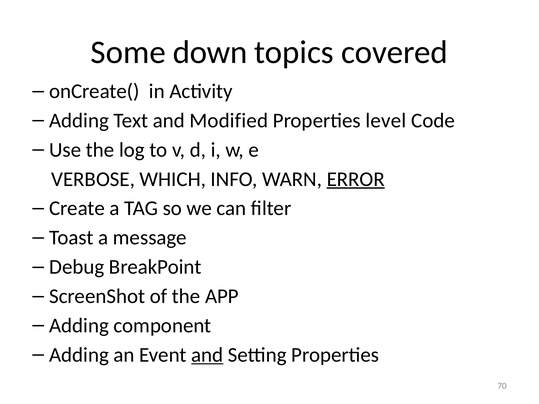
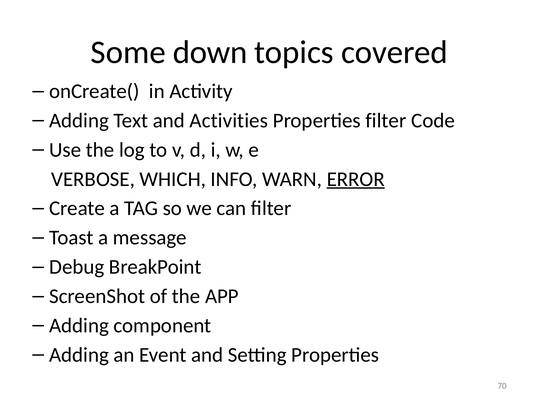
Modified: Modified -> Activities (229, 121)
Properties level: level -> filter (386, 121)
and underline: present -> none (207, 355)
